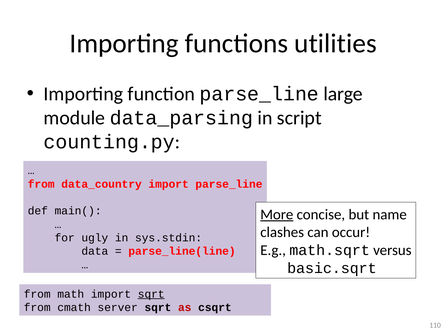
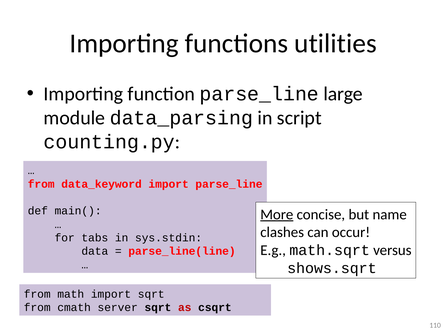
data_country: data_country -> data_keyword (102, 184)
ugly: ugly -> tabs (95, 237)
basic.sqrt: basic.sqrt -> shows.sqrt (332, 268)
sqrt underline: present -> none (151, 293)
